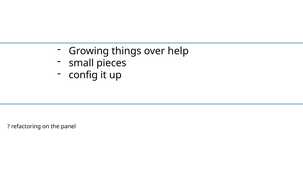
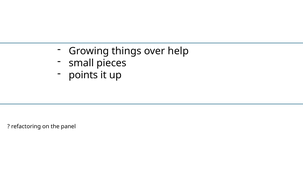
config: config -> points (83, 75)
